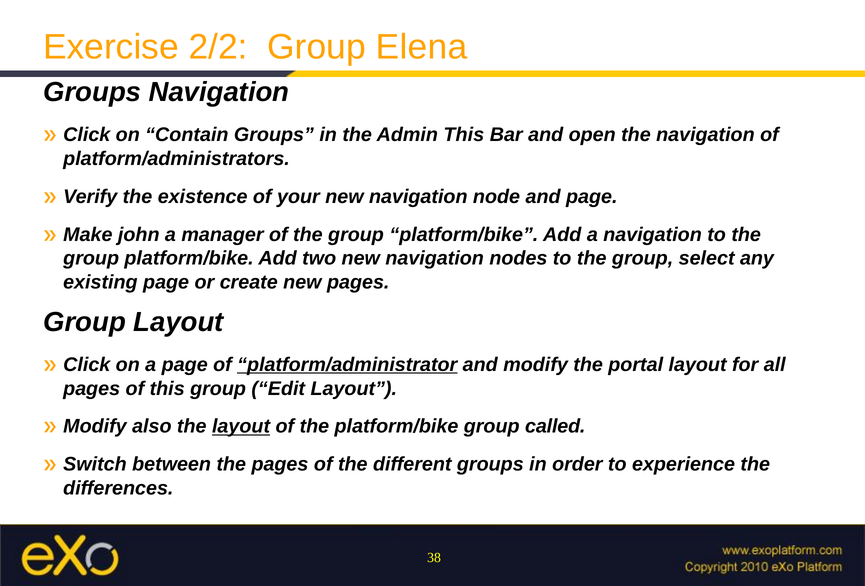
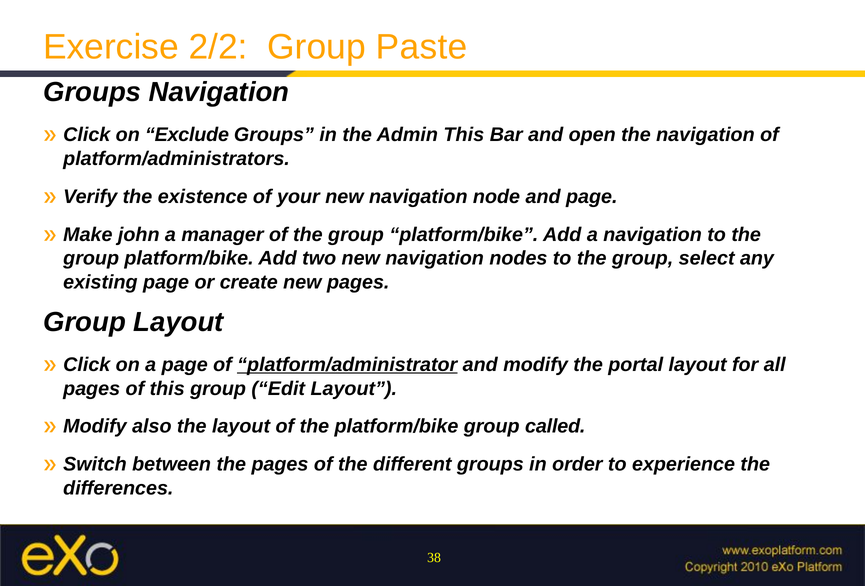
Elena: Elena -> Paste (422, 47)
Contain: Contain -> Exclude (187, 135)
layout underline: present -> none (241, 426)
